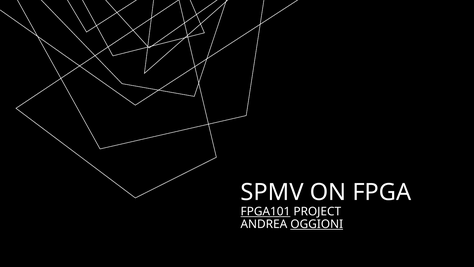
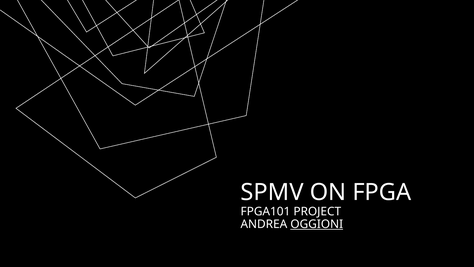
FPGA101 underline: present -> none (265, 211)
